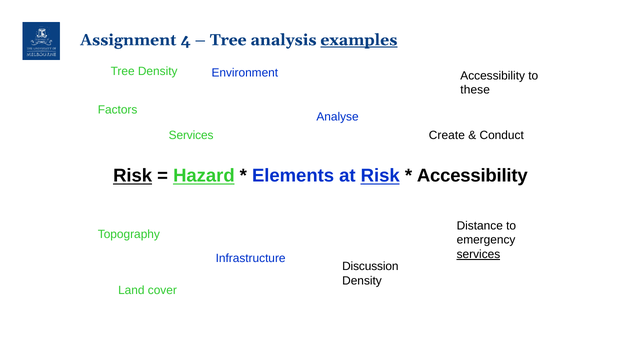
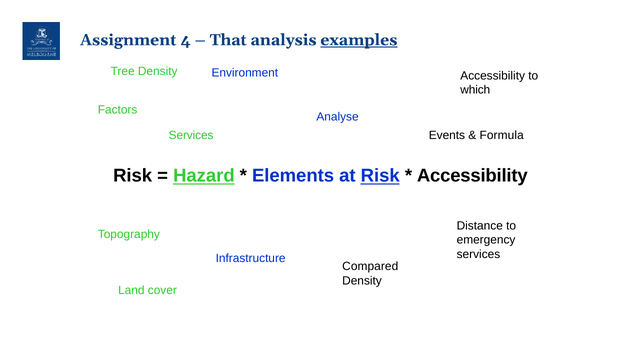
Tree: Tree -> That (228, 40)
these: these -> which (475, 90)
Create: Create -> Events (447, 135)
Conduct: Conduct -> Formula (502, 135)
Risk underline: present -> none (133, 176)
services underline: present -> none (478, 254)
Discussion: Discussion -> Compared (370, 266)
